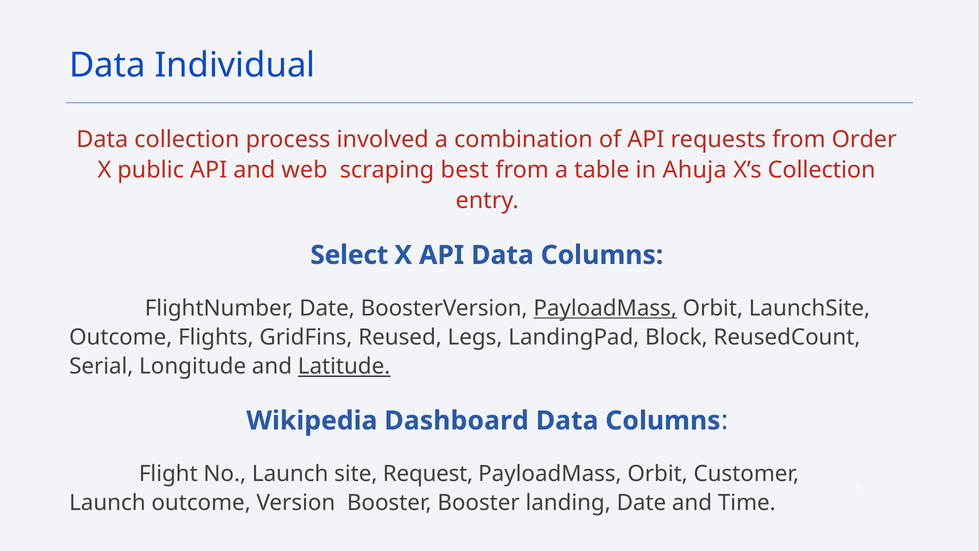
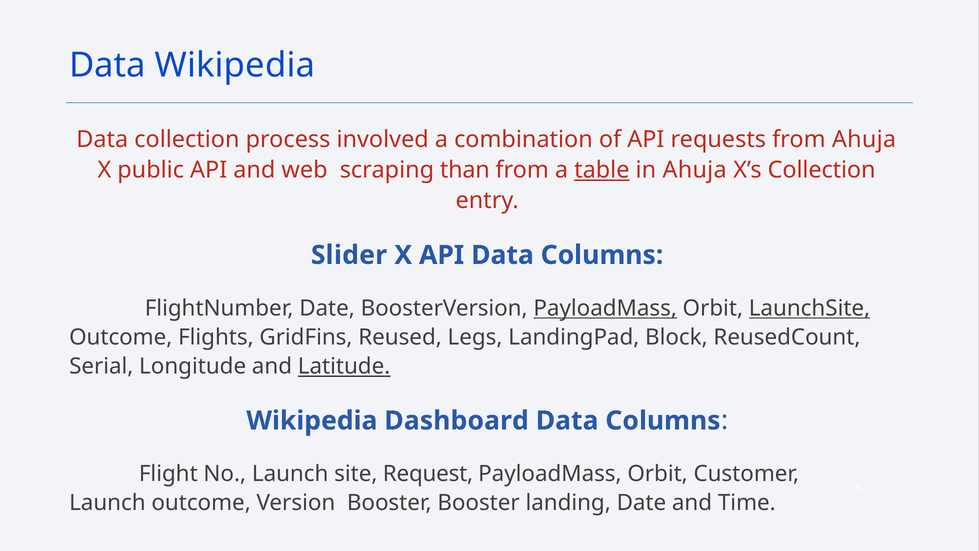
Data Individual: Individual -> Wikipedia (235, 65)
from Order: Order -> Ahuja (864, 140)
best: best -> than (465, 170)
table underline: none -> present (602, 170)
Select: Select -> Slider (349, 255)
LaunchSite underline: none -> present (809, 308)
